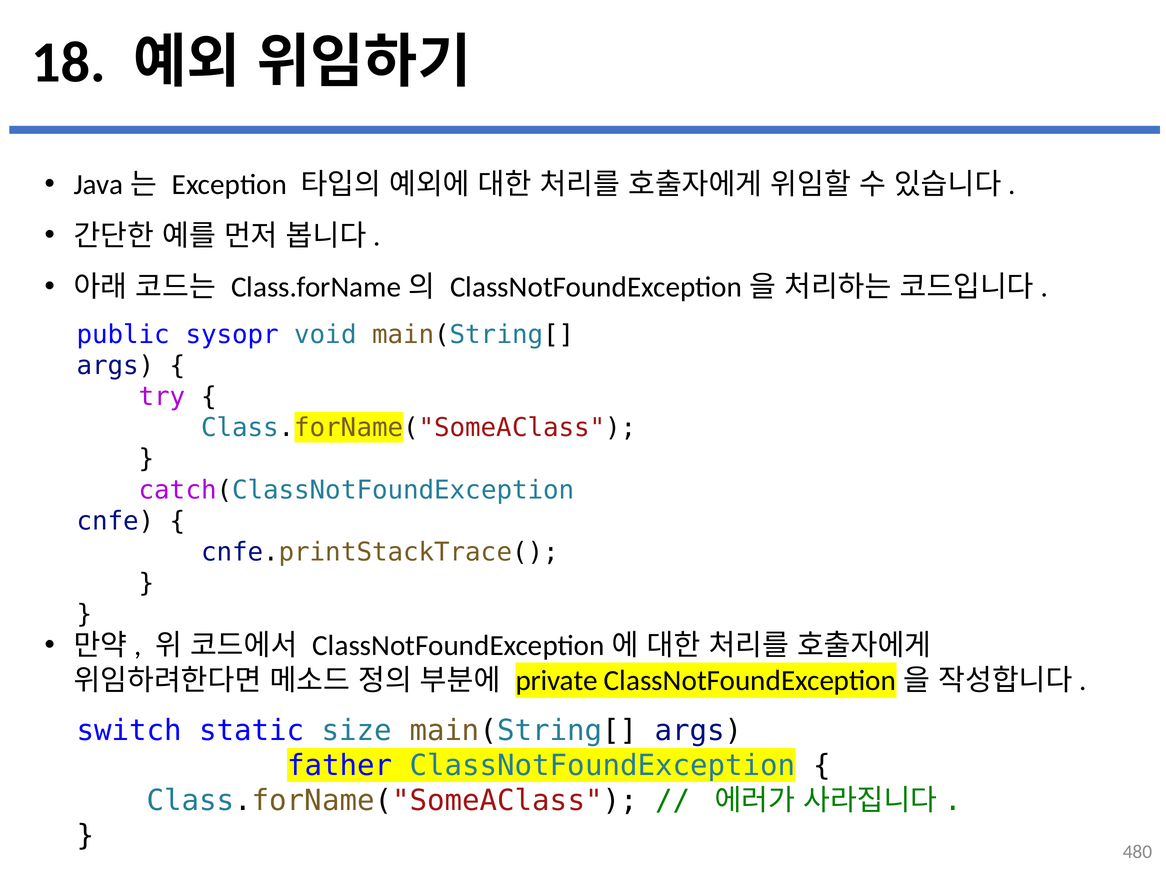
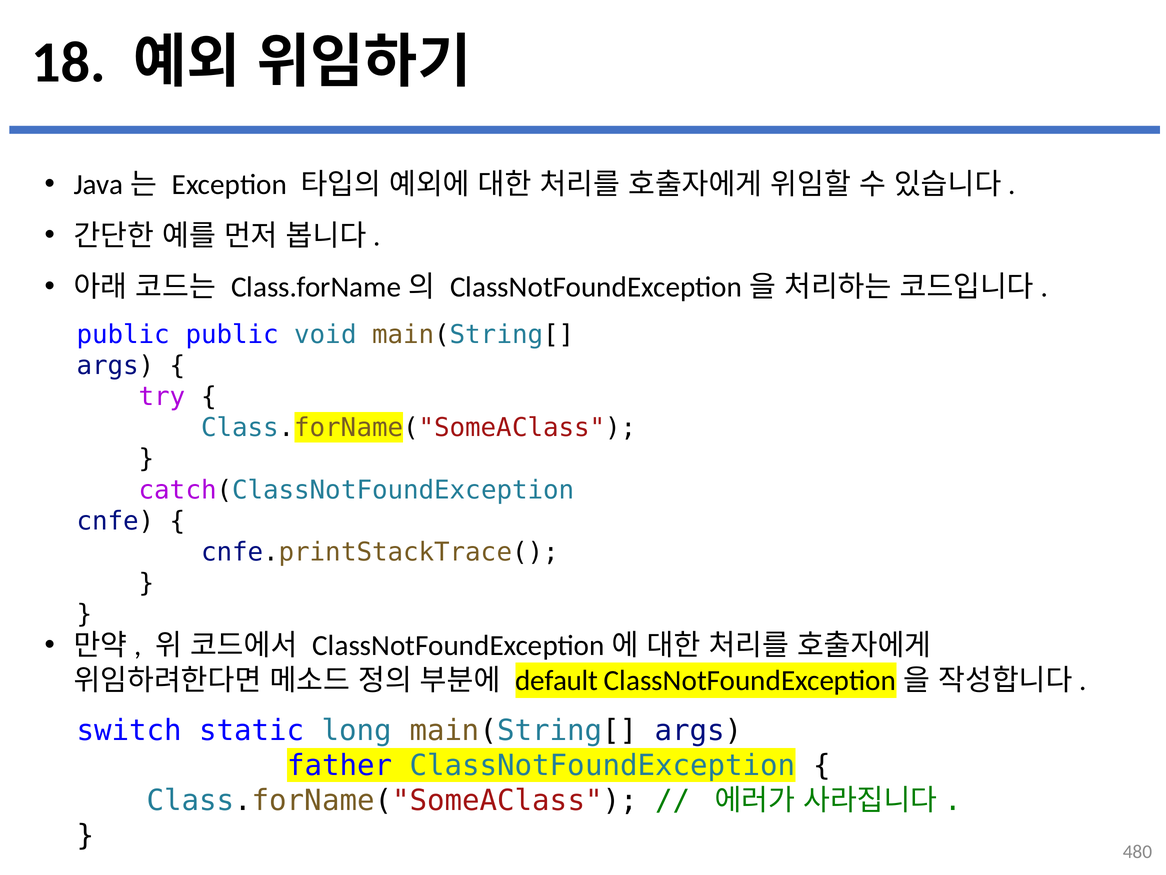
public sysopr: sysopr -> public (232, 334)
private: private -> default (557, 680)
size: size -> long (357, 730)
